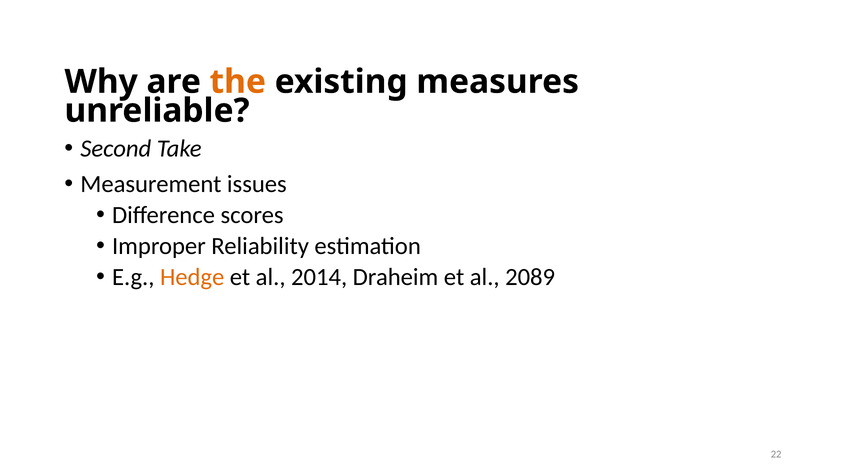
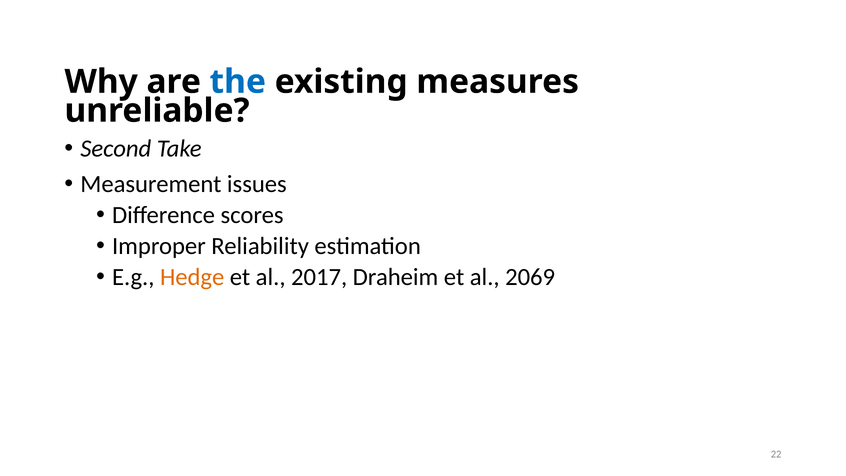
the colour: orange -> blue (238, 82)
2014: 2014 -> 2017 (319, 277)
2089: 2089 -> 2069 (530, 277)
